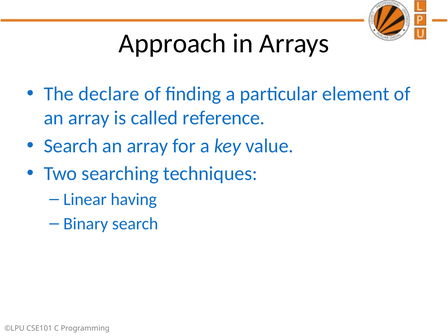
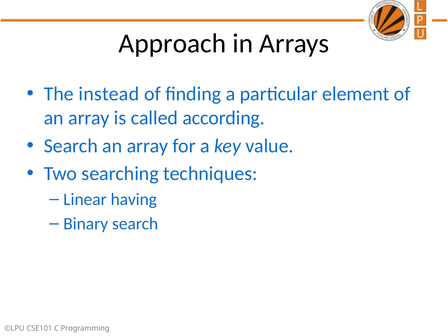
declare: declare -> instead (109, 94)
reference: reference -> according (224, 118)
